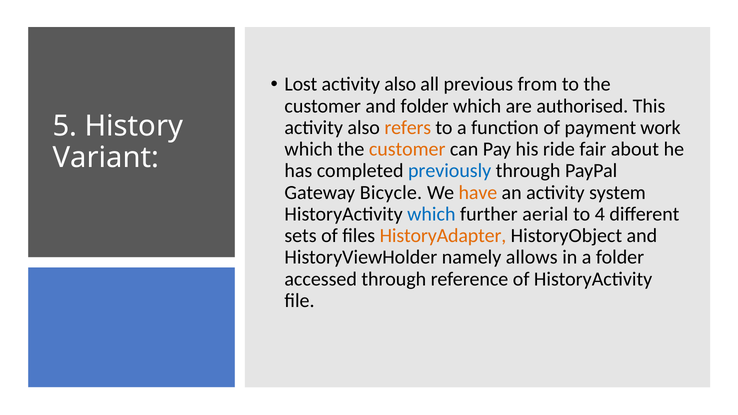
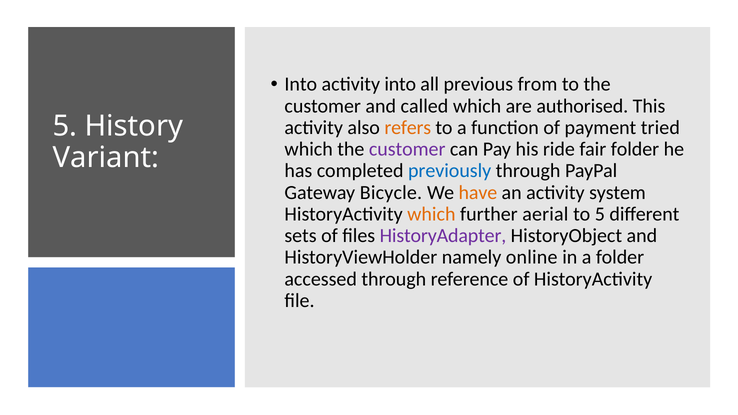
Lost: Lost -> Into (301, 84)
also: also -> into (400, 84)
and folder: folder -> called (424, 106)
work: work -> tried (660, 128)
customer colour: orange -> purple (407, 149)
fair about: about -> folder (635, 149)
which colour: blue -> orange (431, 214)
to 4: 4 -> 5 (600, 214)
HistoryAdapter colour: orange -> purple (443, 236)
allows: allows -> online (532, 257)
